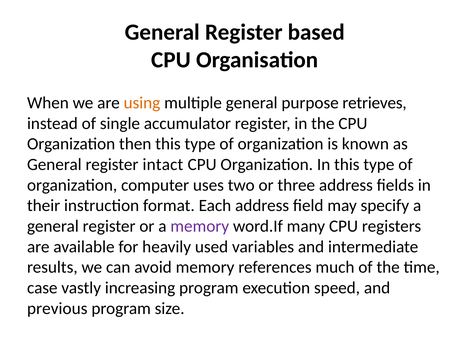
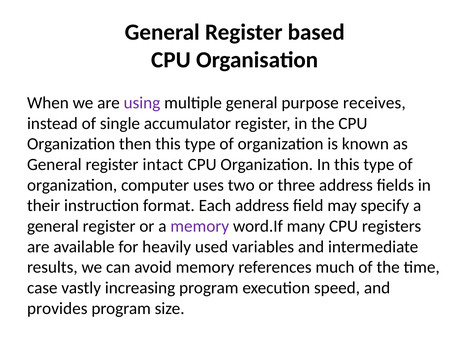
using colour: orange -> purple (142, 103)
retrieves: retrieves -> receives (374, 103)
previous: previous -> provides (57, 309)
